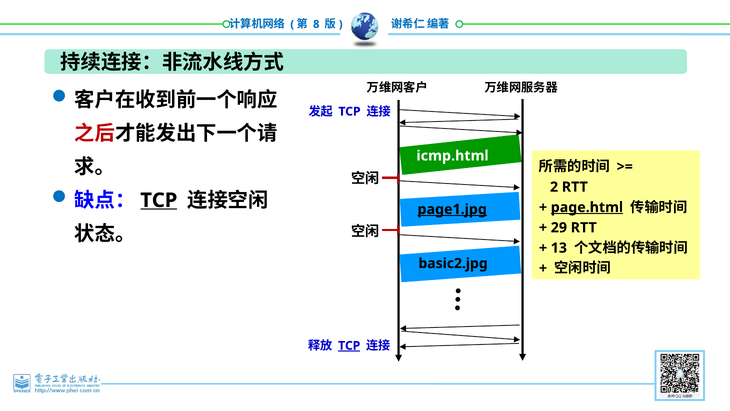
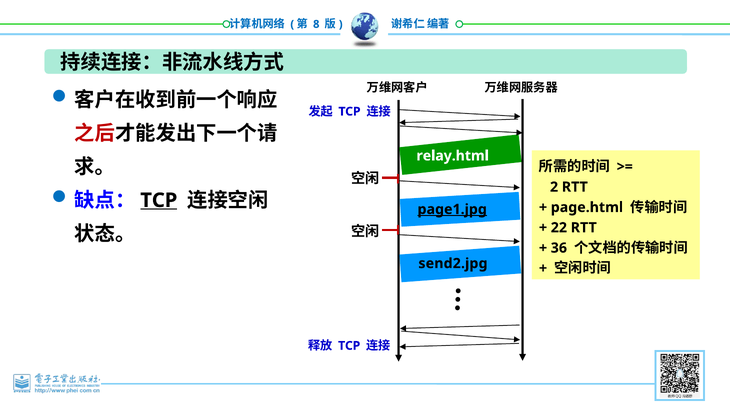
icmp.html: icmp.html -> relay.html (453, 156)
page.html underline: present -> none (587, 207)
29: 29 -> 22 (559, 227)
13: 13 -> 36 (559, 248)
basic2.jpg: basic2.jpg -> send2.jpg (453, 263)
TCP underline: present -> none (349, 345)
